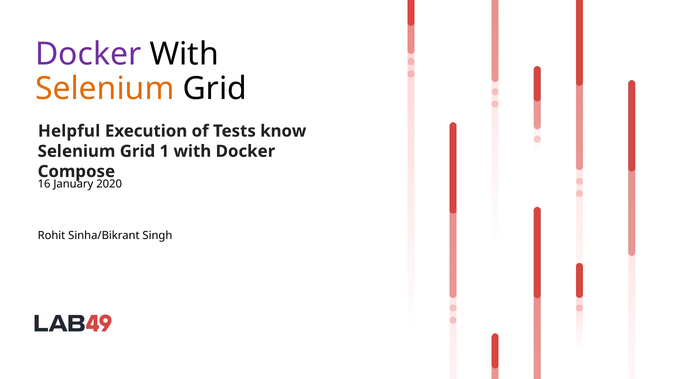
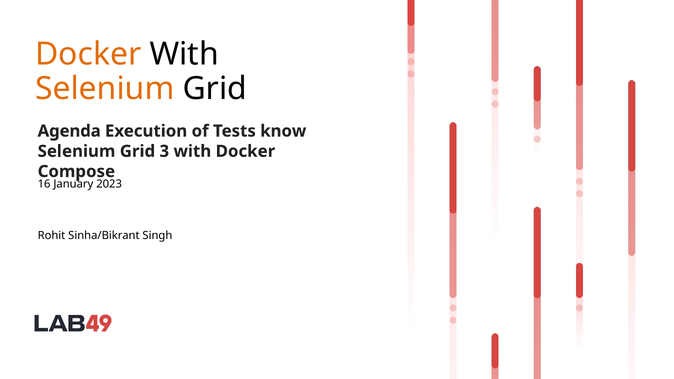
Docker colour: purple -> orange (88, 54)
Helpful: Helpful -> Agenda (69, 131)
1: 1 -> 3 (164, 151)
2020: 2020 -> 2023 (109, 184)
